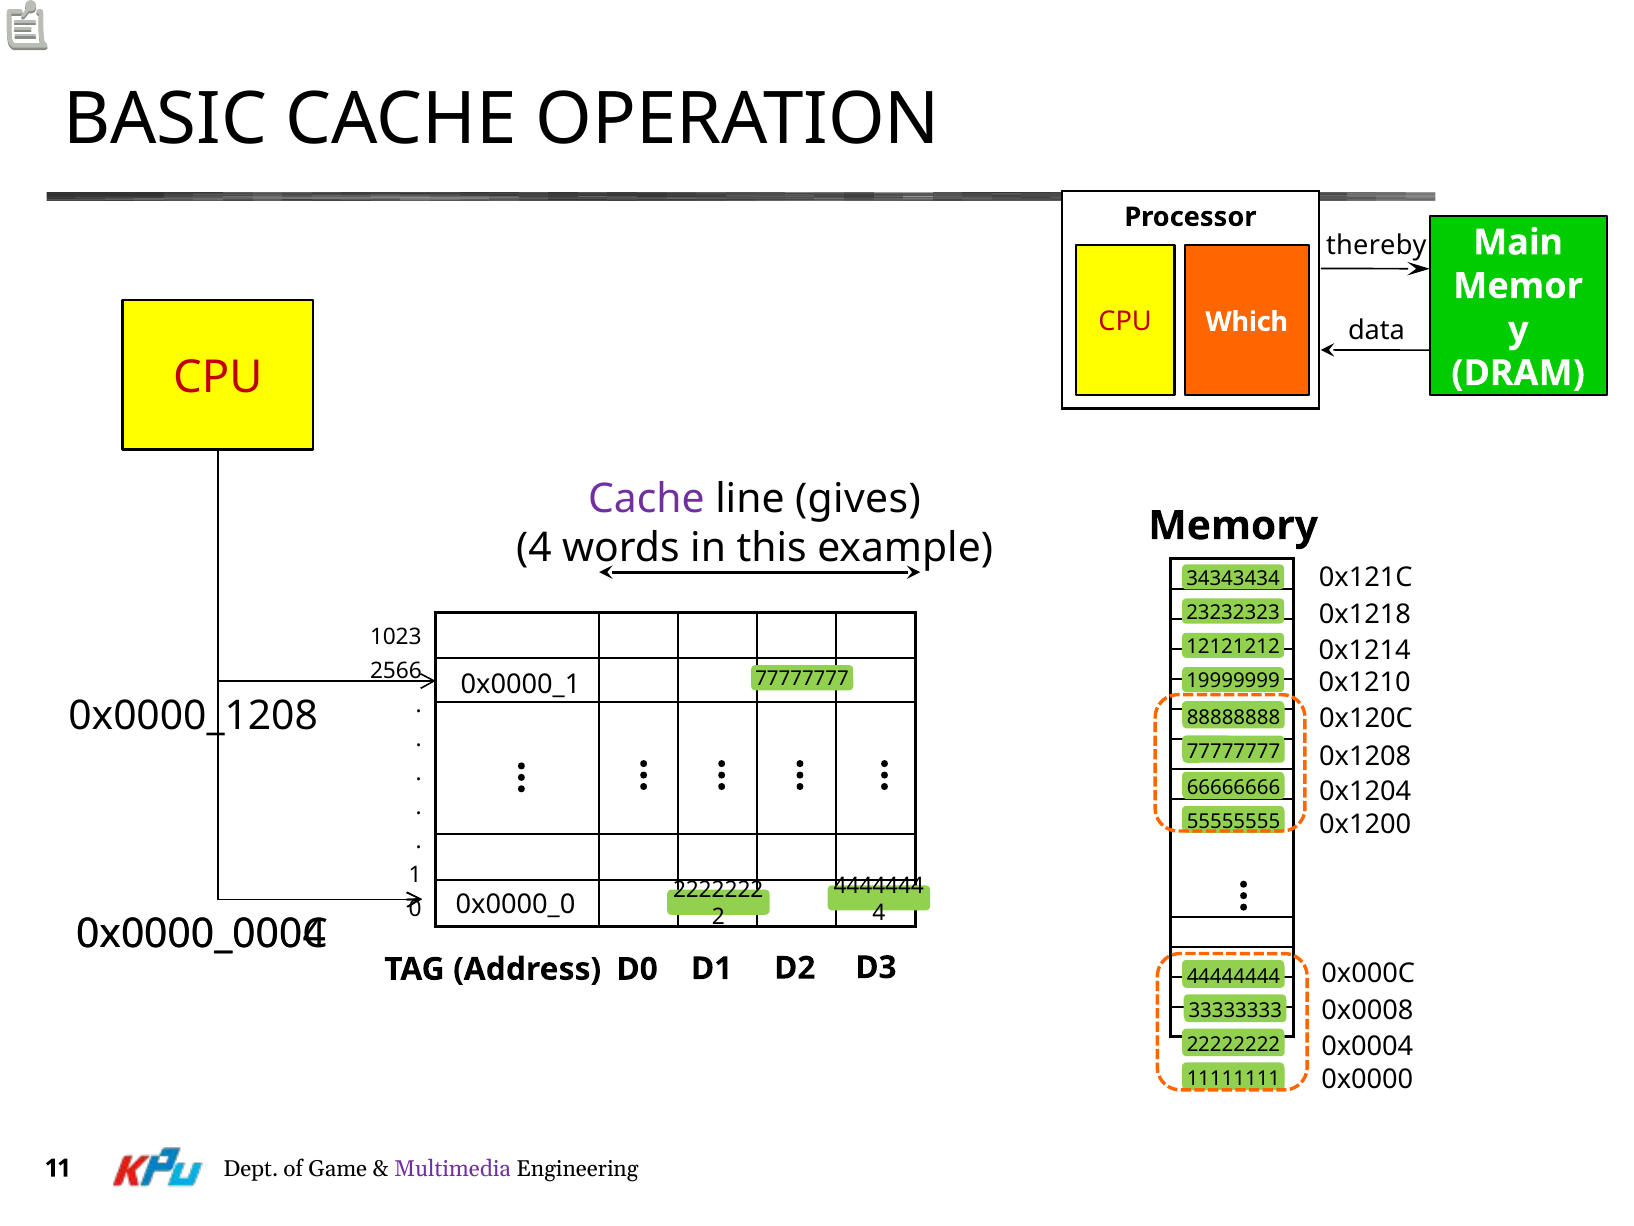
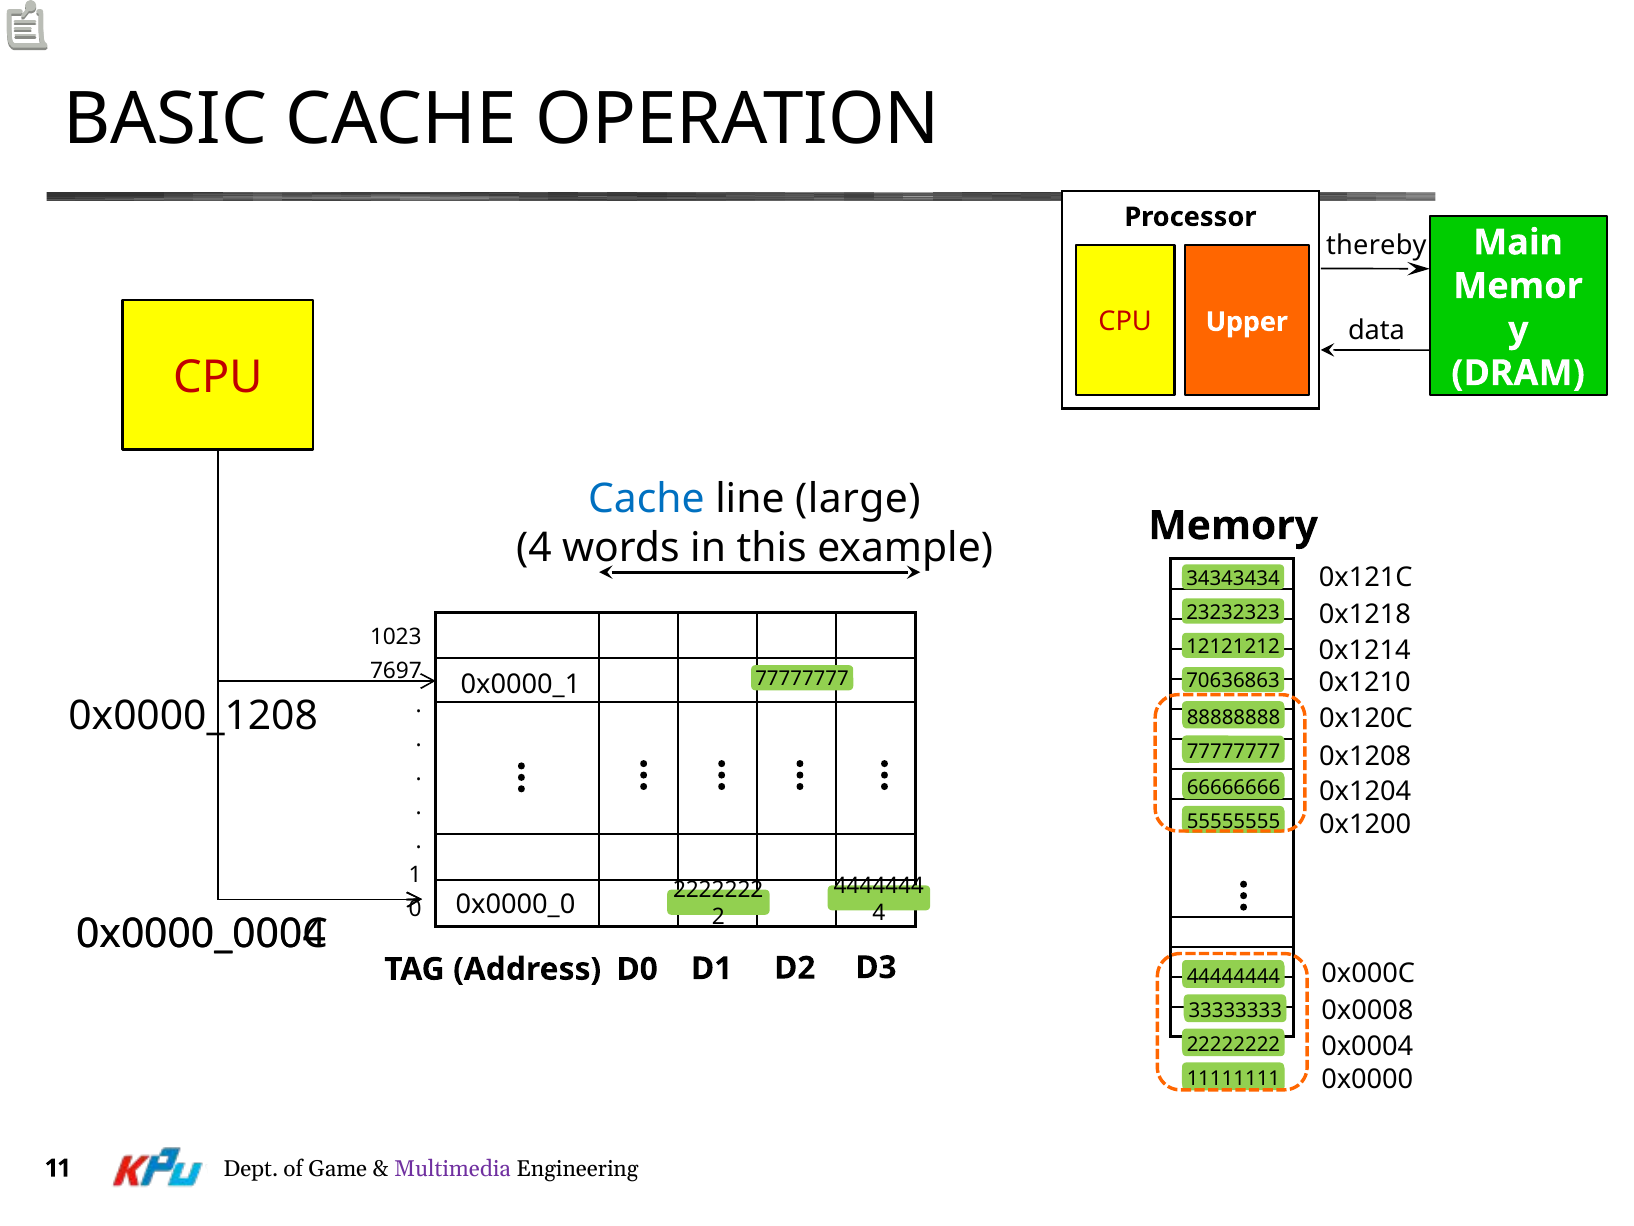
Which: Which -> Upper (1247, 322)
Cache colour: purple -> blue (646, 498)
gives: gives -> large (858, 498)
2566: 2566 -> 7697 (396, 671)
19999999: 19999999 -> 70636863 (1233, 681)
